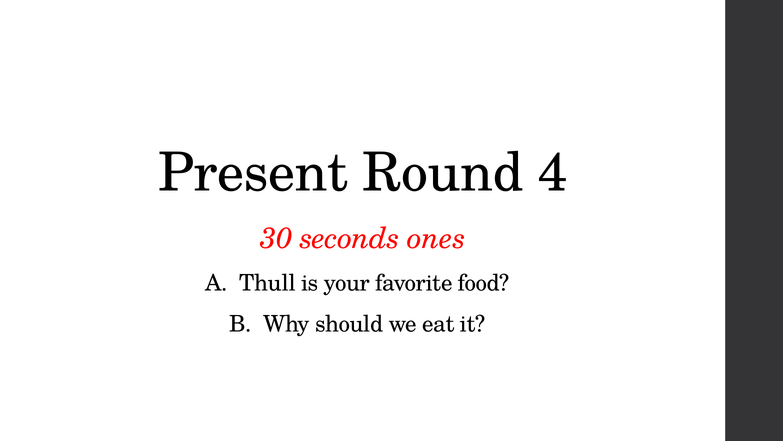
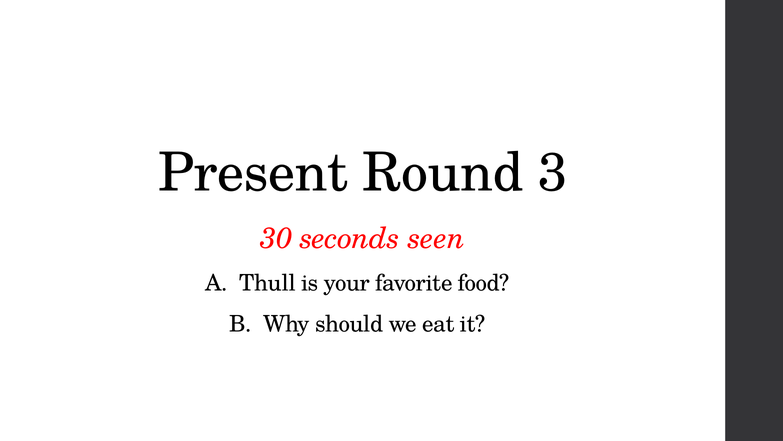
4: 4 -> 3 (553, 173)
ones: ones -> seen (436, 238)
